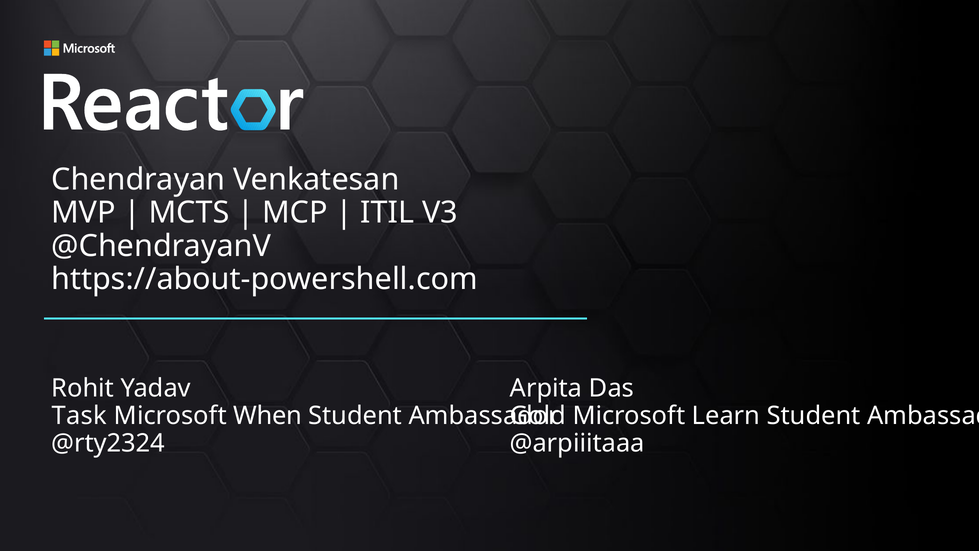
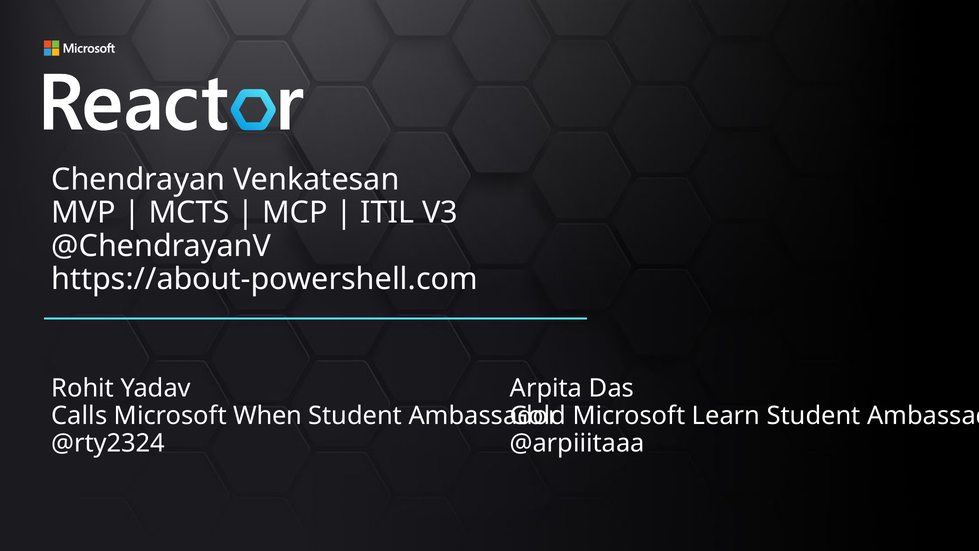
Task: Task -> Calls (79, 415)
